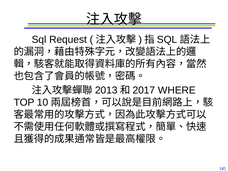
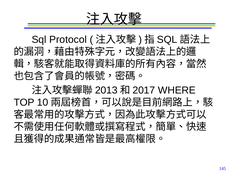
Request: Request -> Protocol (68, 40)
